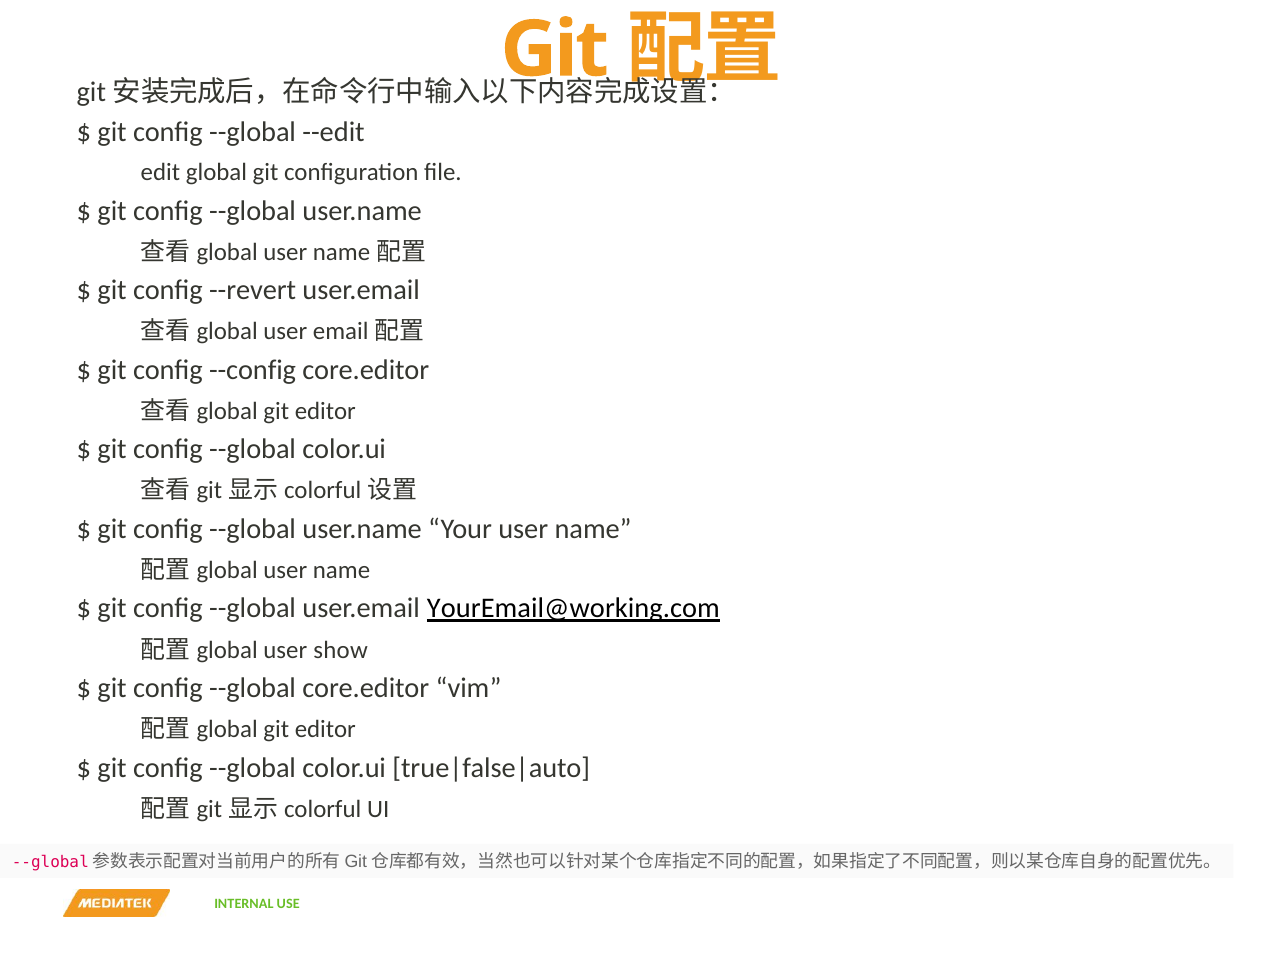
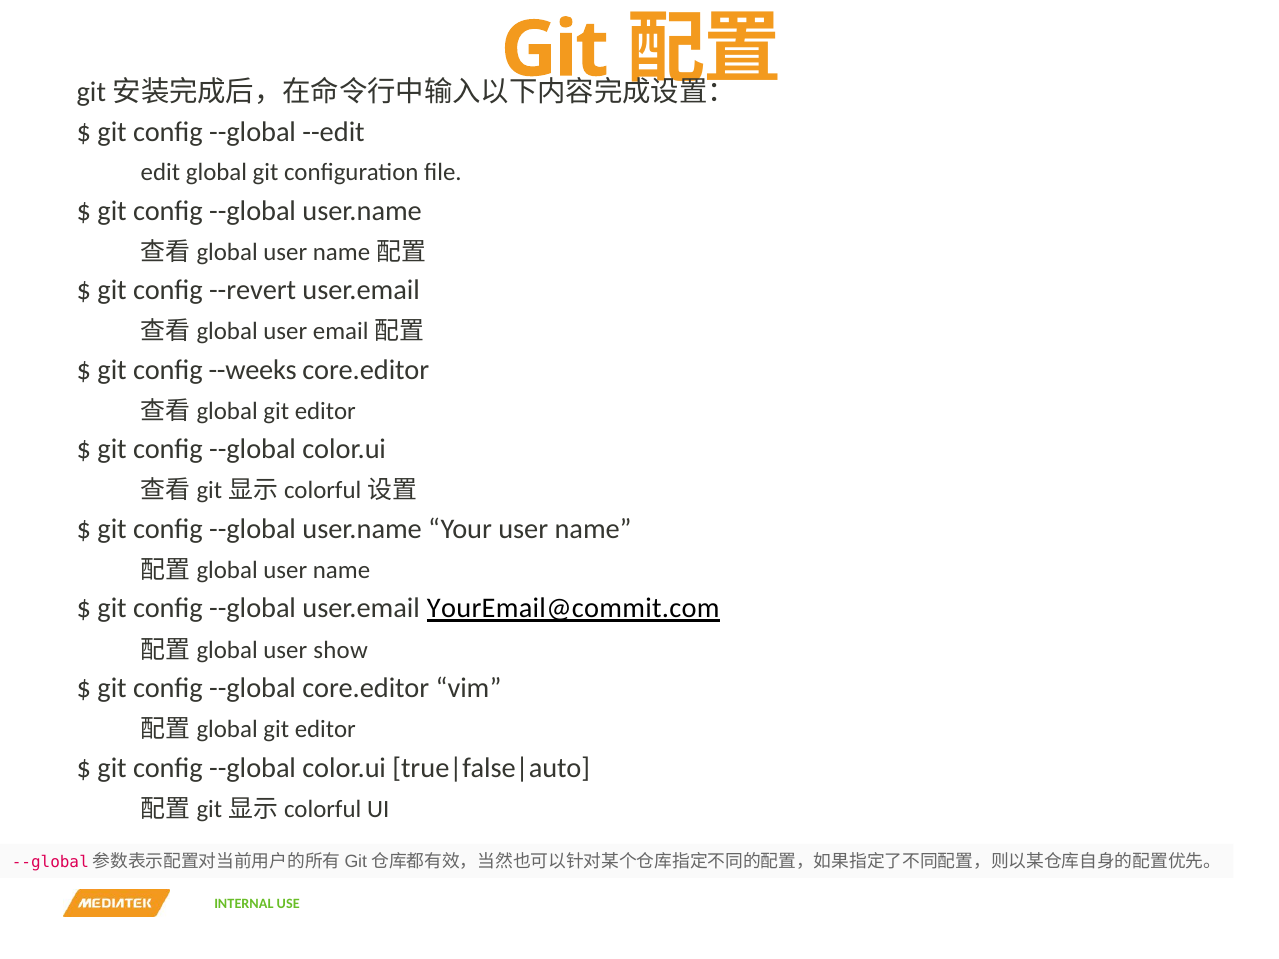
--config: --config -> --weeks (253, 370)
YourEmail@working.com: YourEmail@working.com -> YourEmail@commit.com (573, 609)
